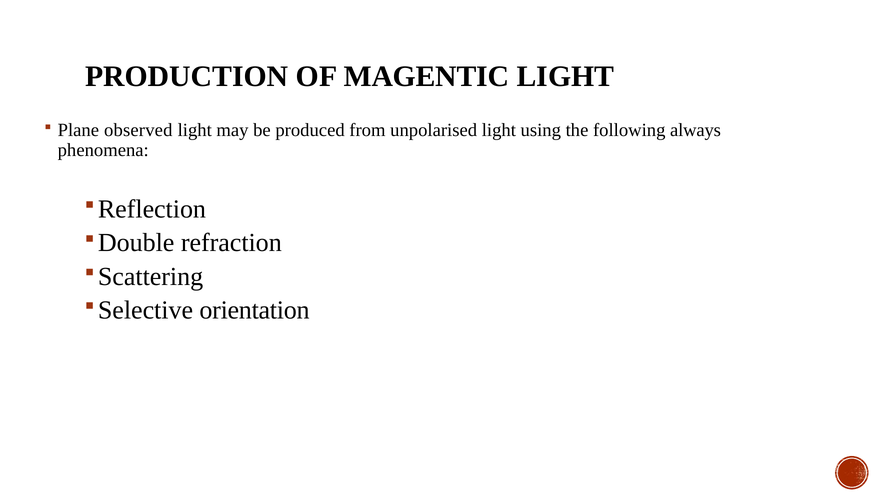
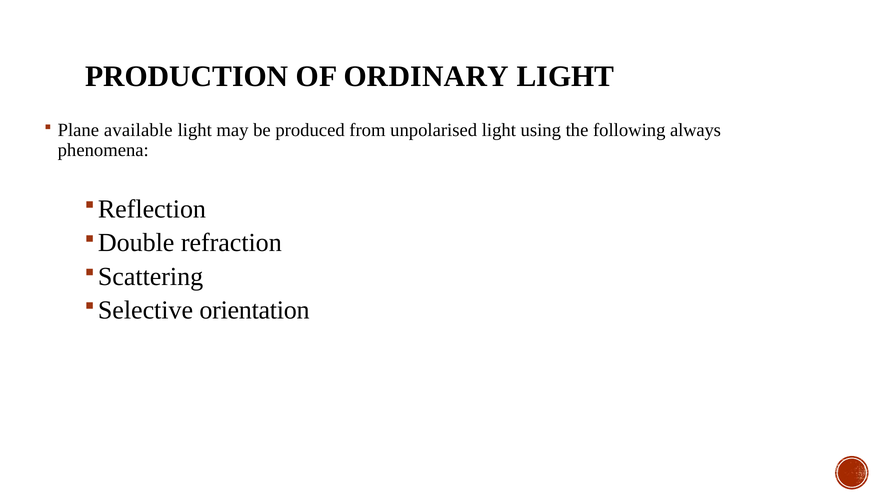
MAGENTIC: MAGENTIC -> ORDINARY (426, 76)
observed: observed -> available (138, 130)
